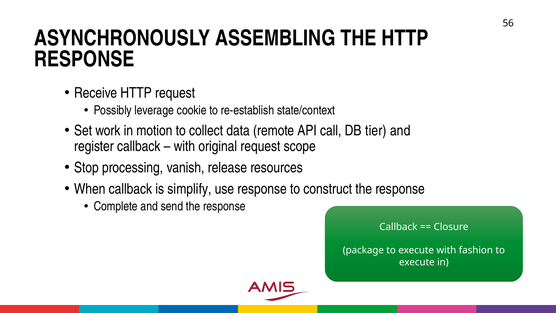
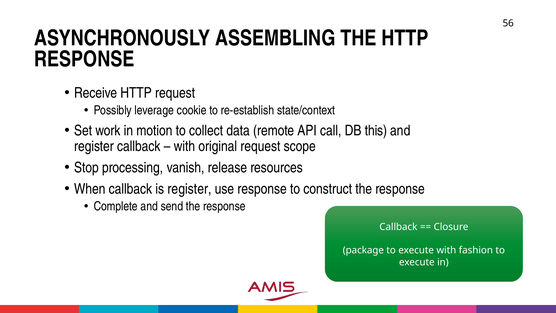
tier: tier -> this (376, 130)
is simplify: simplify -> register (190, 189)
